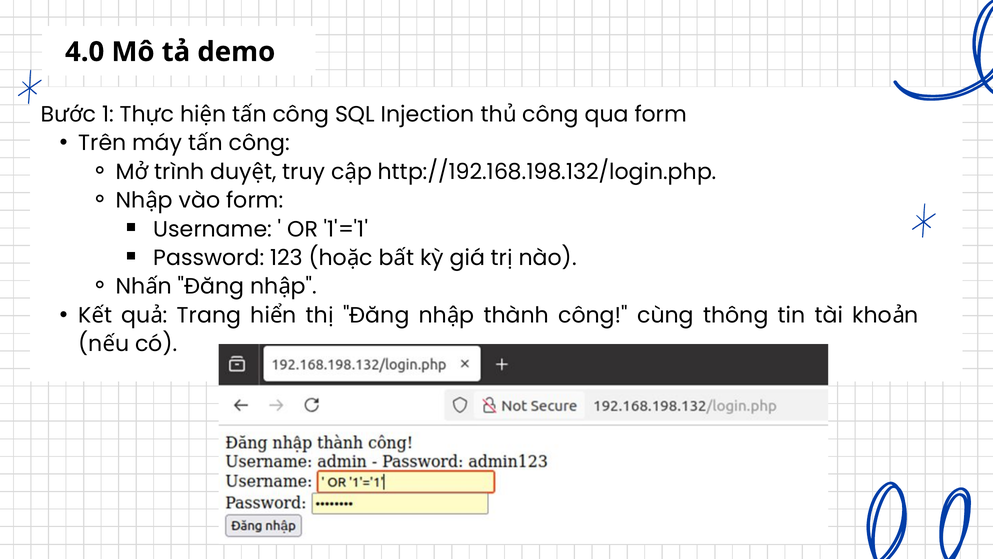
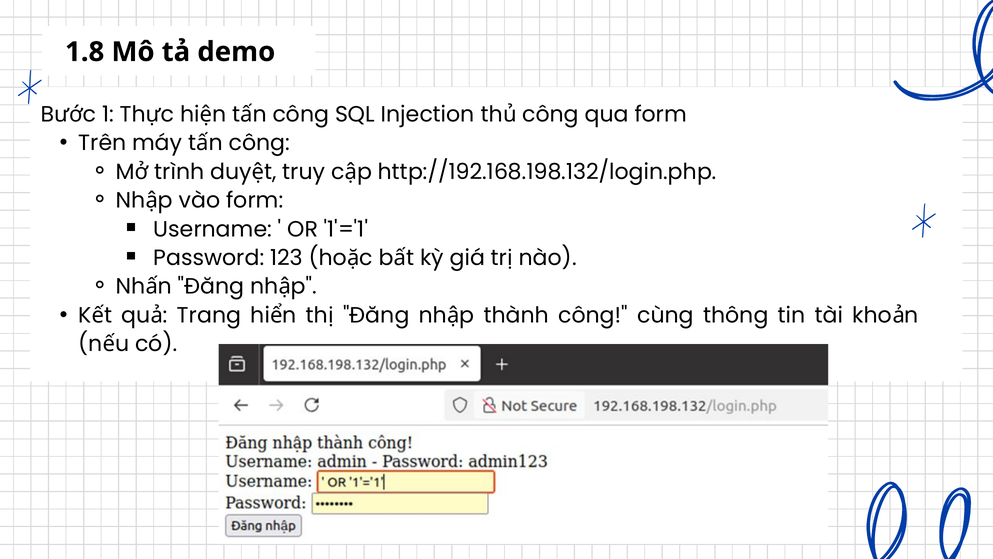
4.0: 4.0 -> 1.8 (85, 52)
